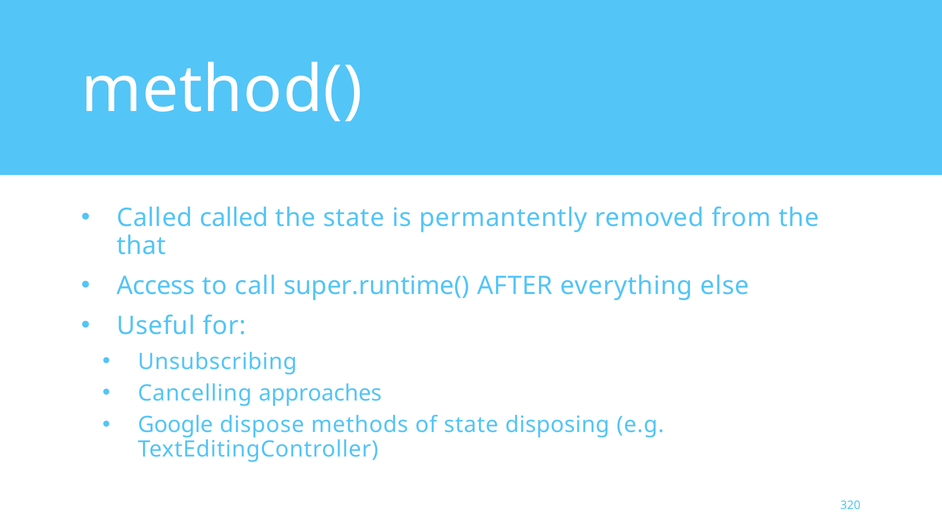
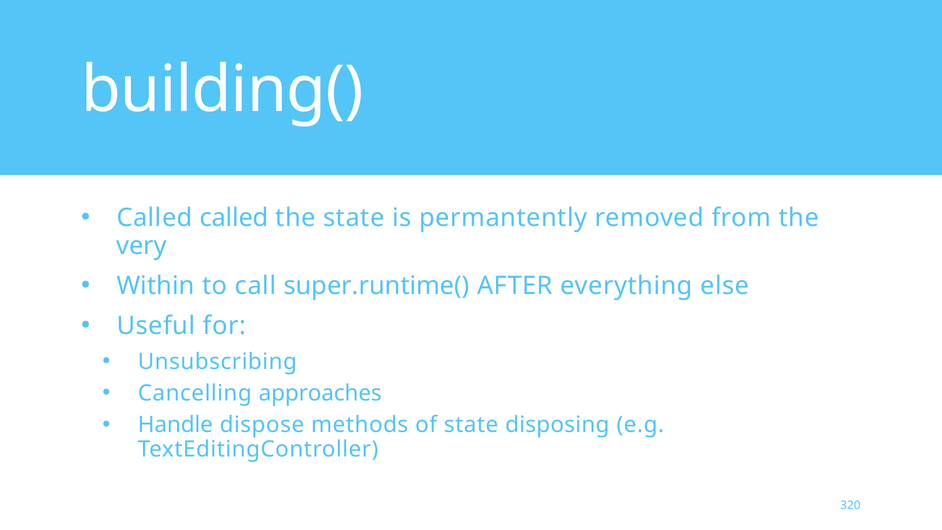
method(: method( -> building( (222, 90)
that: that -> very (141, 246)
Access: Access -> Within (156, 286)
Google: Google -> Handle (175, 425)
